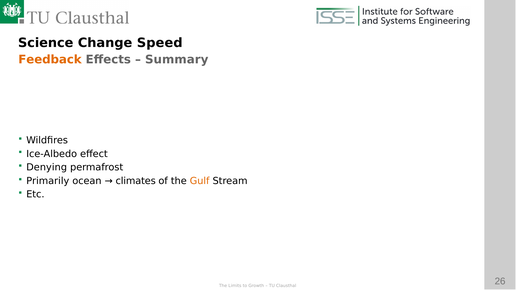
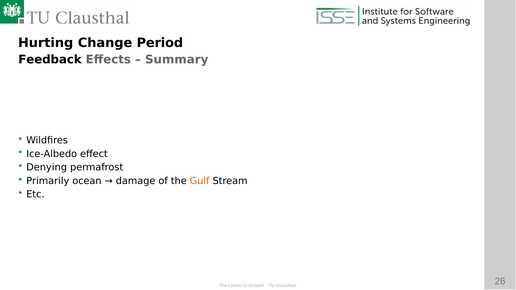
Science: Science -> Hurting (46, 43)
Speed: Speed -> Period (160, 43)
Feedback colour: orange -> black (50, 60)
climates: climates -> damage (136, 181)
